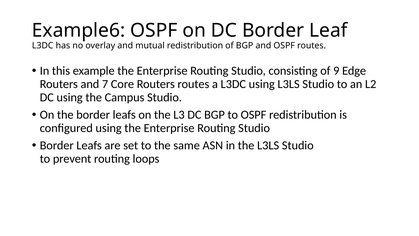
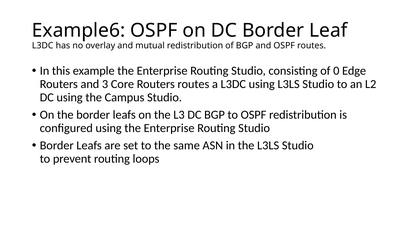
9: 9 -> 0 (336, 71)
7: 7 -> 3 (105, 84)
